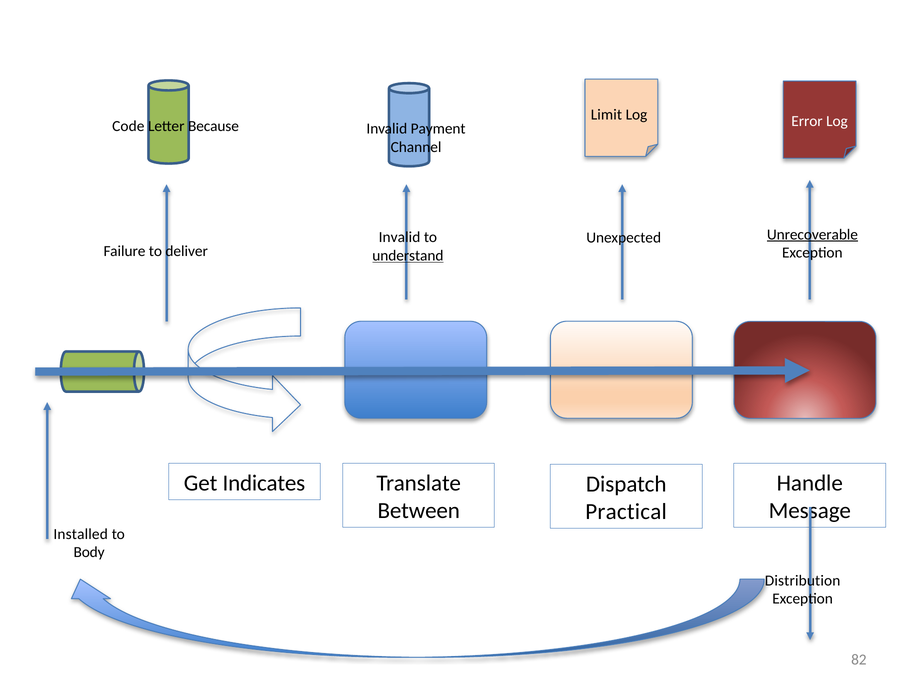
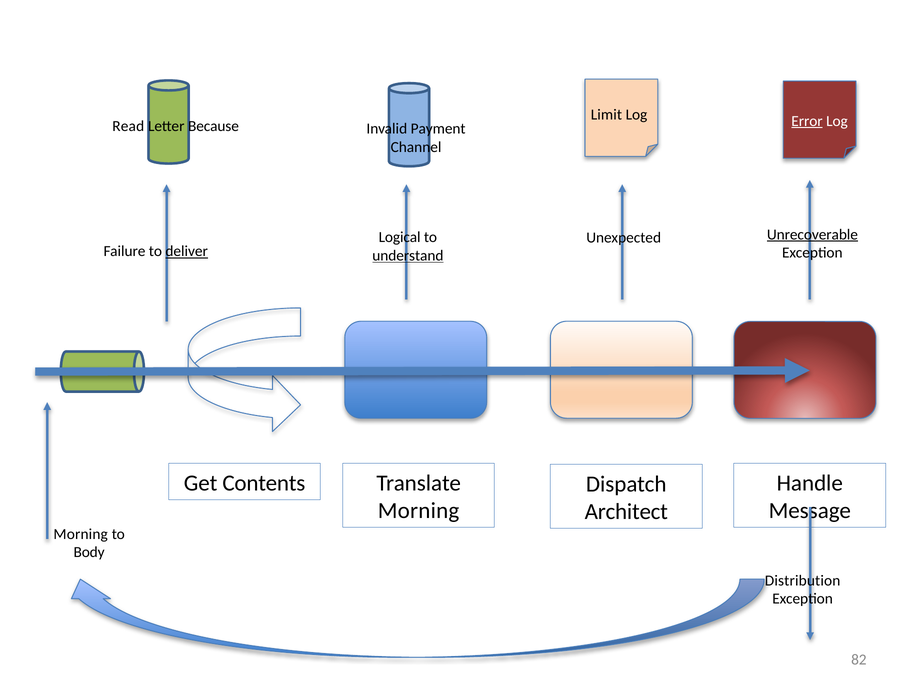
Error underline: none -> present (807, 121)
Code: Code -> Read (128, 126)
Invalid: Invalid -> Logical (400, 237)
deliver underline: none -> present (187, 251)
Indicates: Indicates -> Contents (264, 483)
Between: Between -> Morning (419, 511)
Practical: Practical -> Architect (626, 512)
Installed: Installed -> Morning (81, 534)
